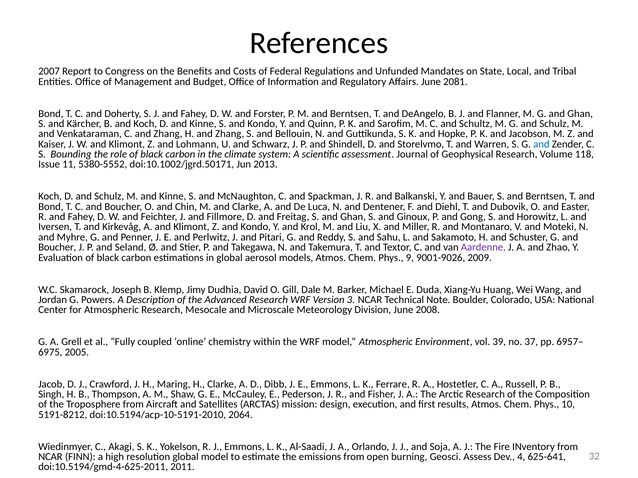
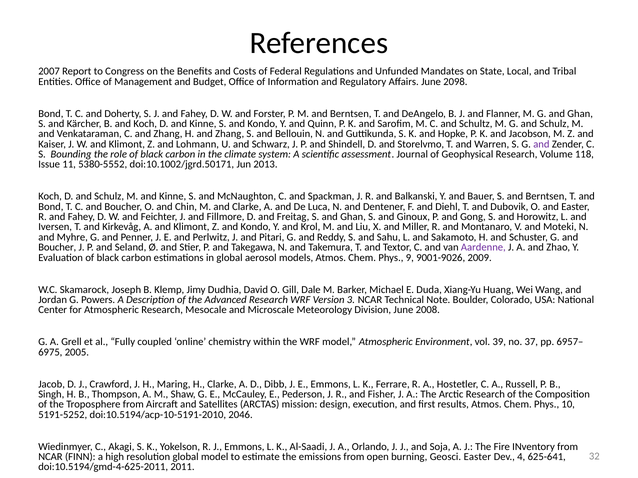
2081: 2081 -> 2098 (455, 82)
and colour: blue -> purple (541, 144)
5191-8212: 5191-8212 -> 5191-5252 (63, 415)
2064: 2064 -> 2046 (241, 415)
Geosci Assess: Assess -> Easter (477, 457)
